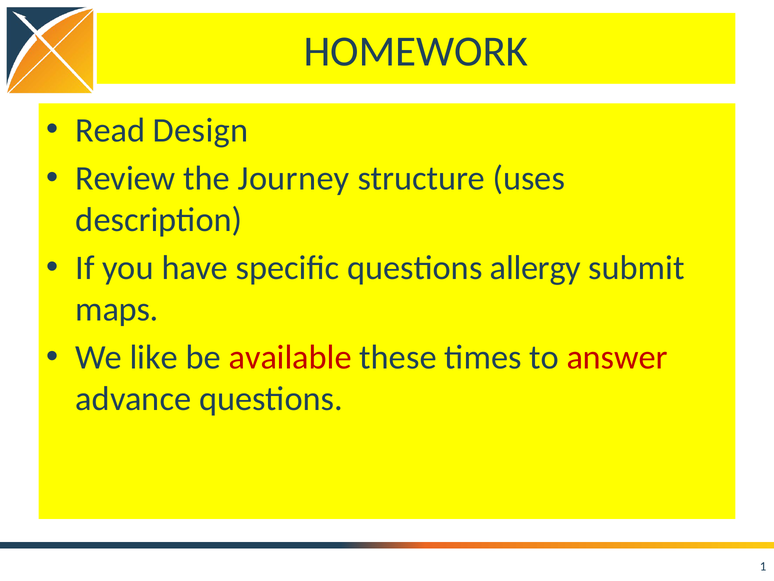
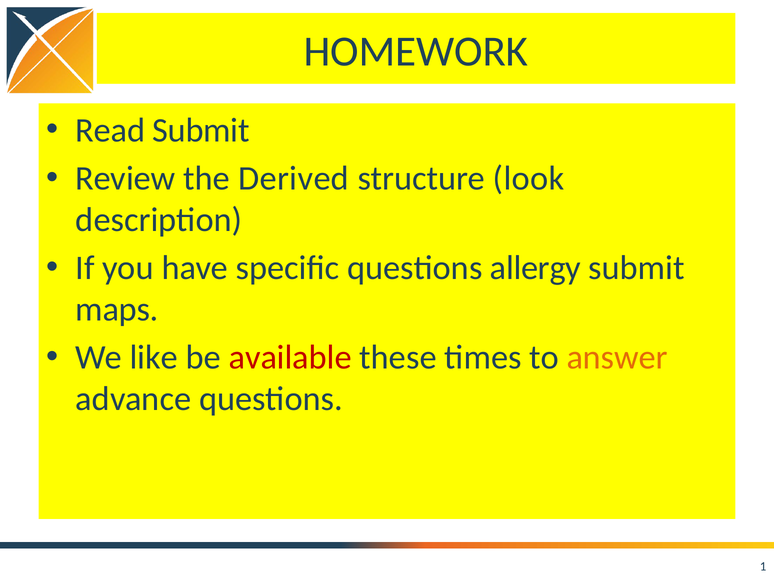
Read Design: Design -> Submit (201, 130)
Journey: Journey -> Derived (294, 178)
uses: uses -> look (529, 178)
answer colour: red -> orange (617, 357)
